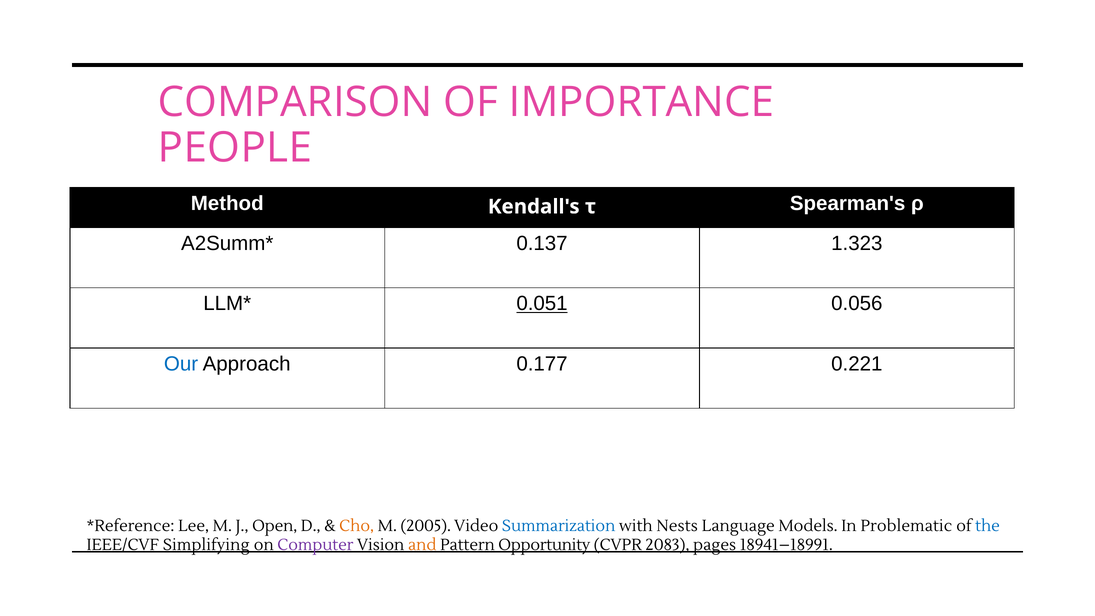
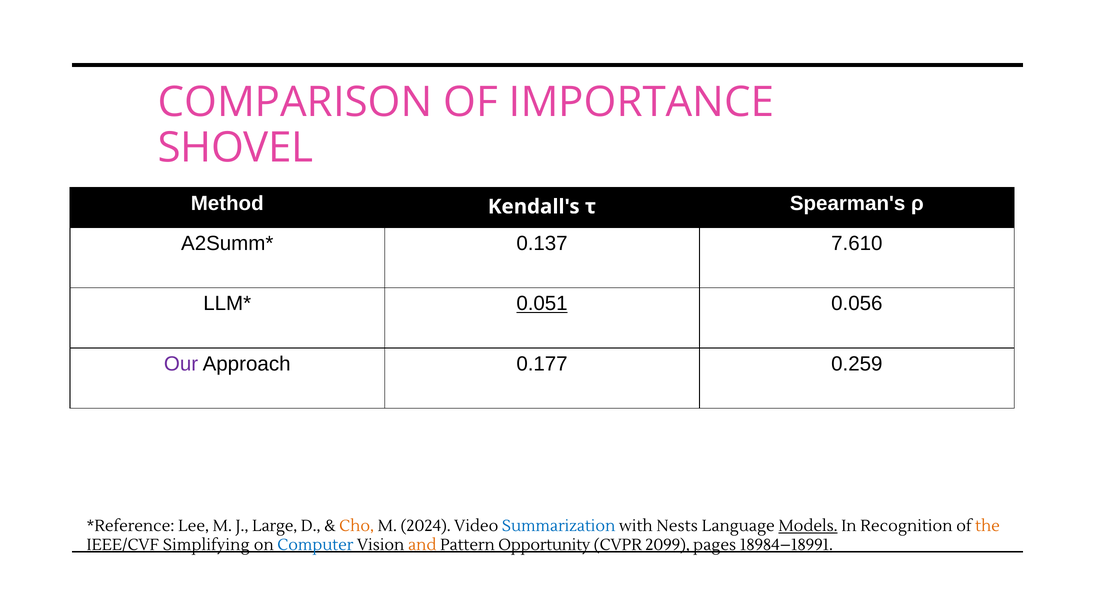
PEOPLE: PEOPLE -> SHOVEL (235, 148)
1.323: 1.323 -> 7.610 (857, 243)
Our colour: blue -> purple (181, 364)
0.221: 0.221 -> 0.259 (857, 364)
Open: Open -> Large (275, 526)
2005: 2005 -> 2024 (426, 526)
Models underline: none -> present (808, 526)
Problematic: Problematic -> Recognition (906, 526)
the colour: blue -> orange (988, 526)
Computer colour: purple -> blue (315, 545)
2083: 2083 -> 2099 (668, 545)
18941–18991: 18941–18991 -> 18984–18991 (786, 545)
